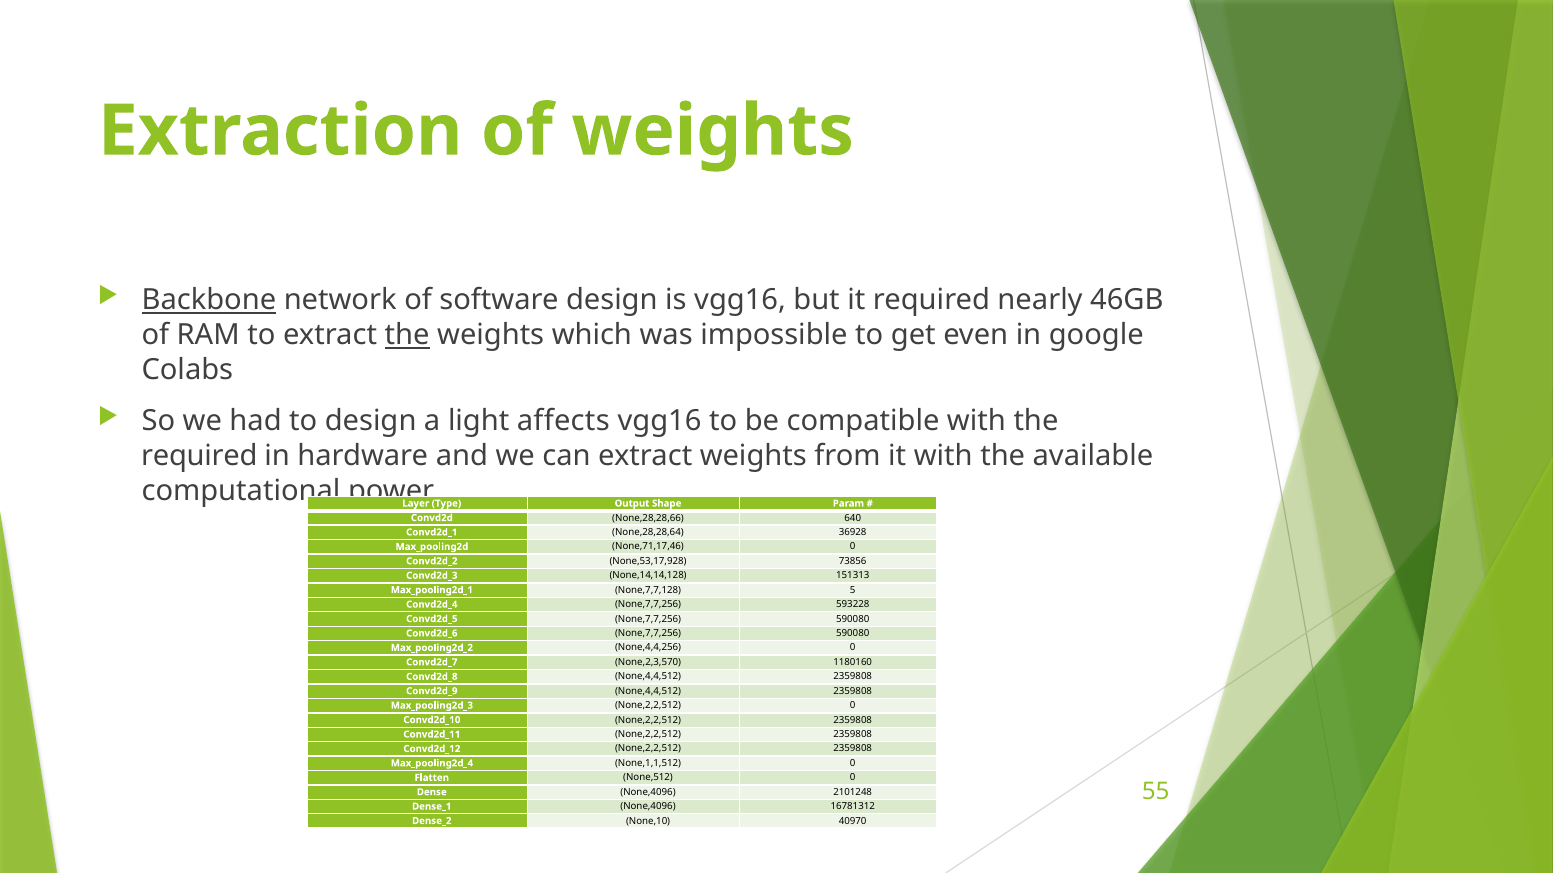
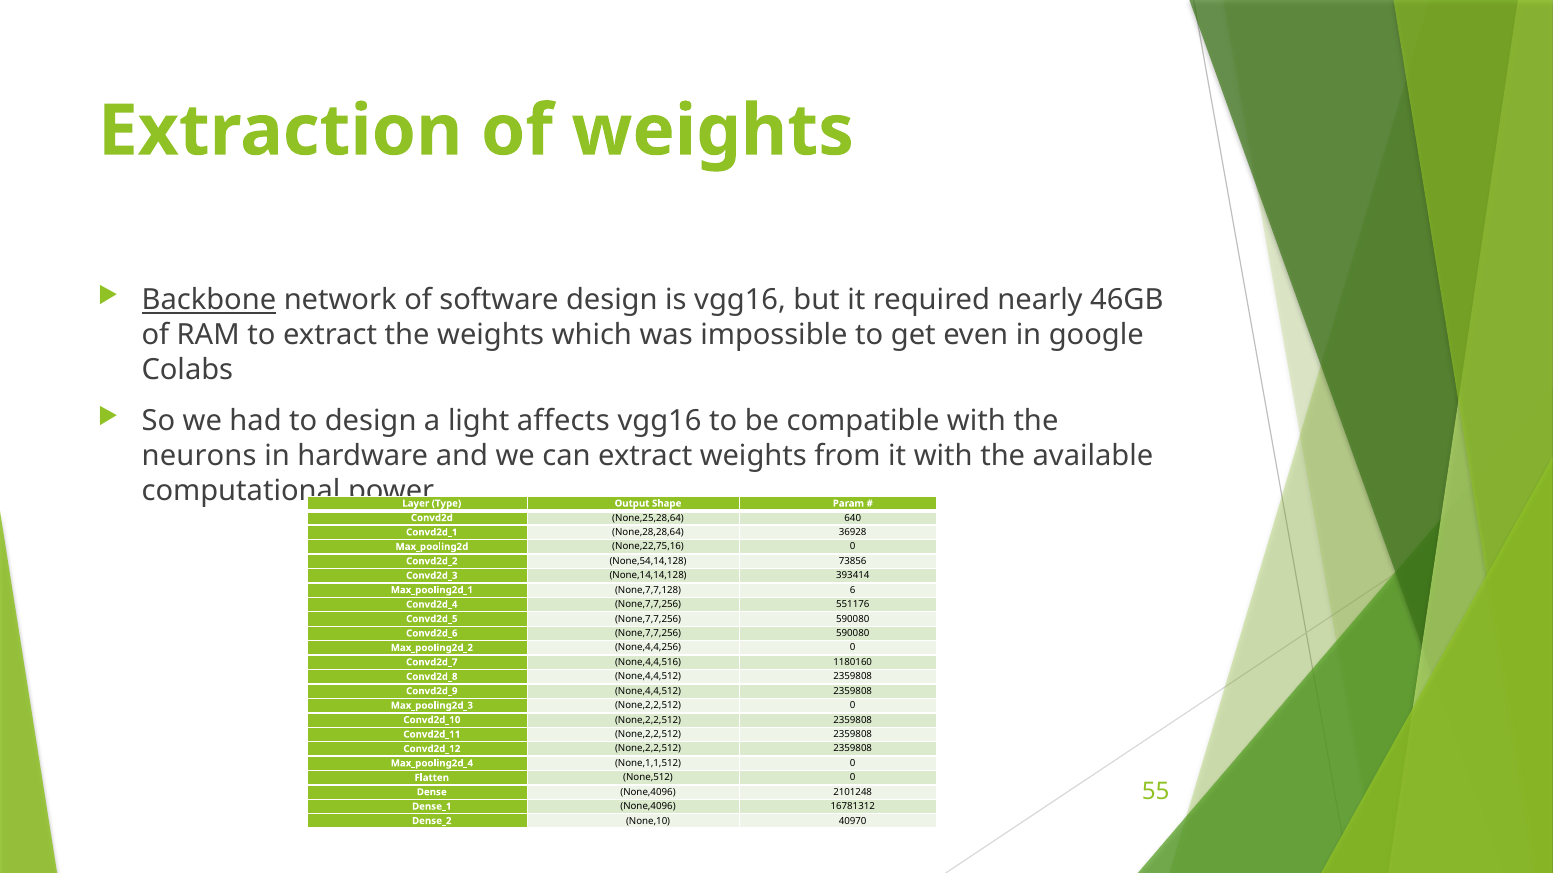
the underline: present -> none (407, 336)
required: required -> neurons (199, 457)
None,28,28,66: None,28,28,66 -> None,25,28,64 (648, 518)
None,71,17,46: None,71,17,46 -> None,22,75,16 (648, 547)
None,53,17,928: None,53,17,928 -> None,54,14,128 (648, 561)
151313: 151313 -> 393414 (853, 576)
5: 5 -> 6 (853, 590)
593228: 593228 -> 551176 (853, 605)
None,2,3,570: None,2,3,570 -> None,4,4,516 (648, 663)
